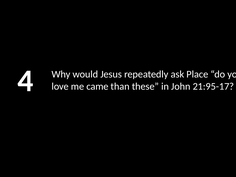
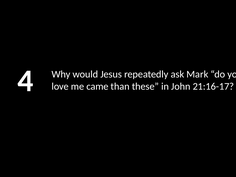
Place: Place -> Mark (197, 74)
21:95-17: 21:95-17 -> 21:16-17 (213, 86)
